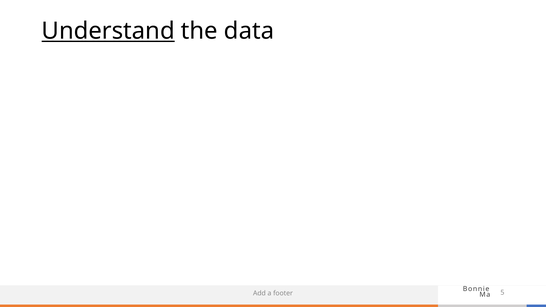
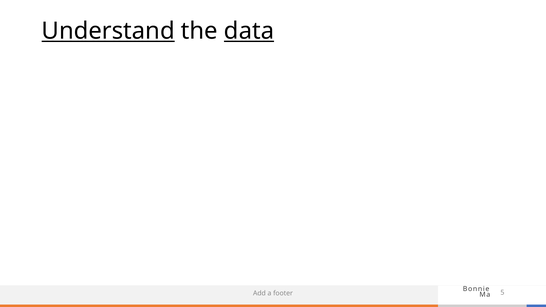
data underline: none -> present (249, 31)
